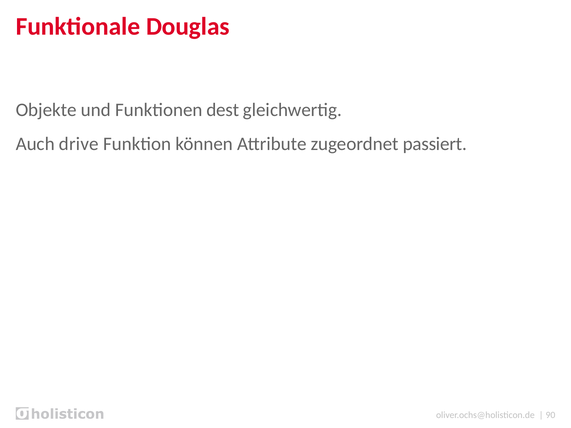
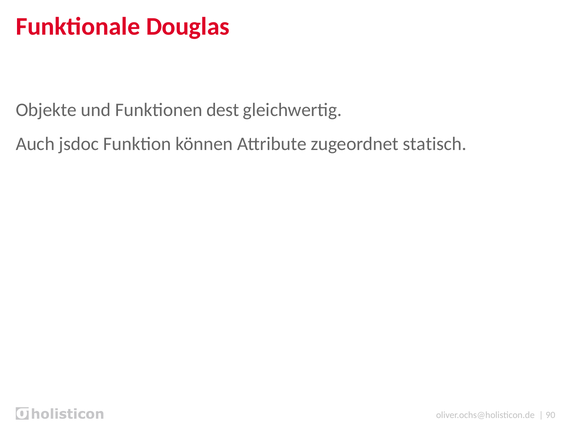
drive: drive -> jsdoc (79, 144)
passiert: passiert -> statisch (435, 144)
